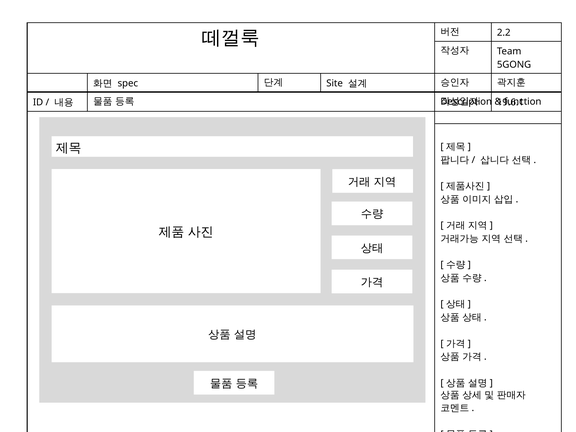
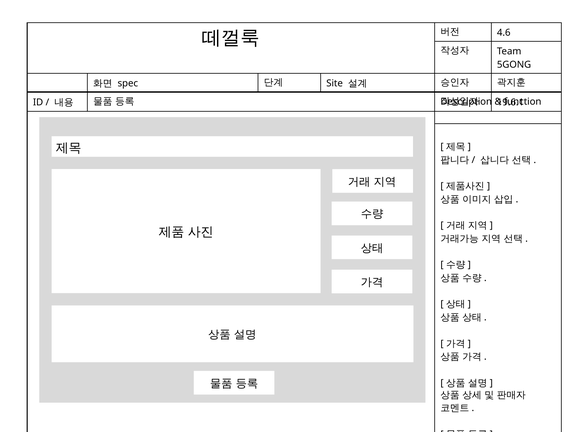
2.2: 2.2 -> 4.6 (504, 33)
